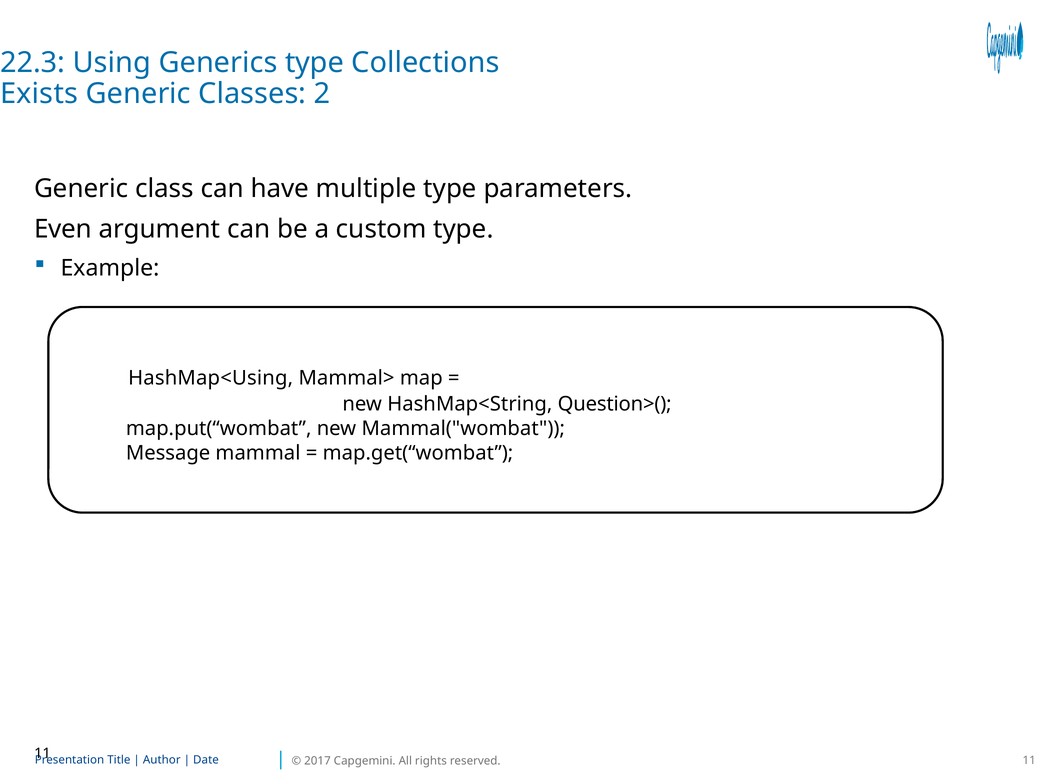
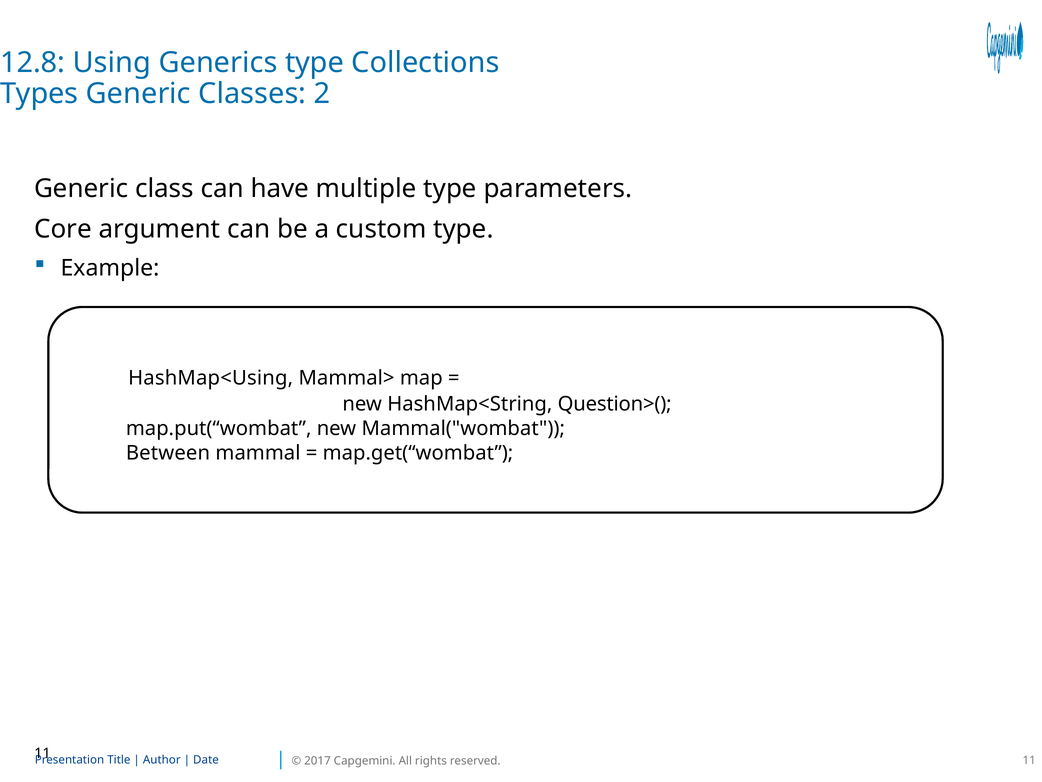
22.3: 22.3 -> 12.8 (33, 63)
Exists: Exists -> Types (39, 94)
Even: Even -> Core (63, 229)
Message: Message -> Between (168, 453)
